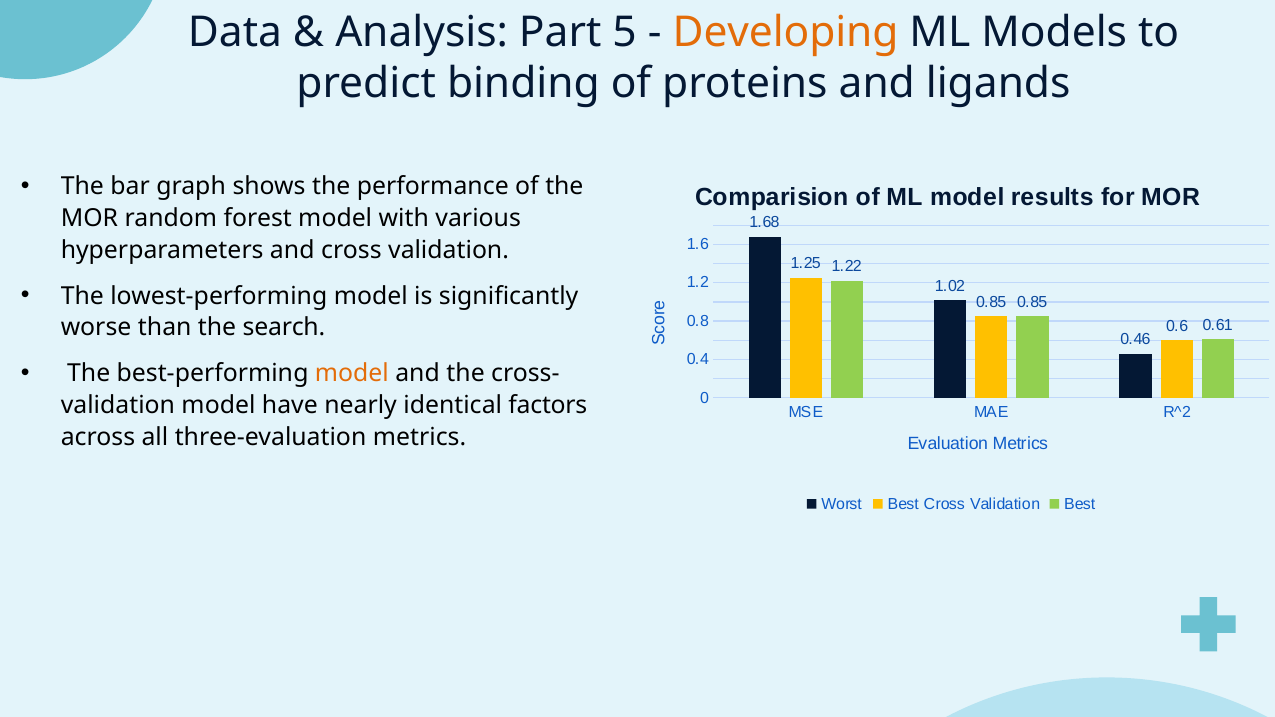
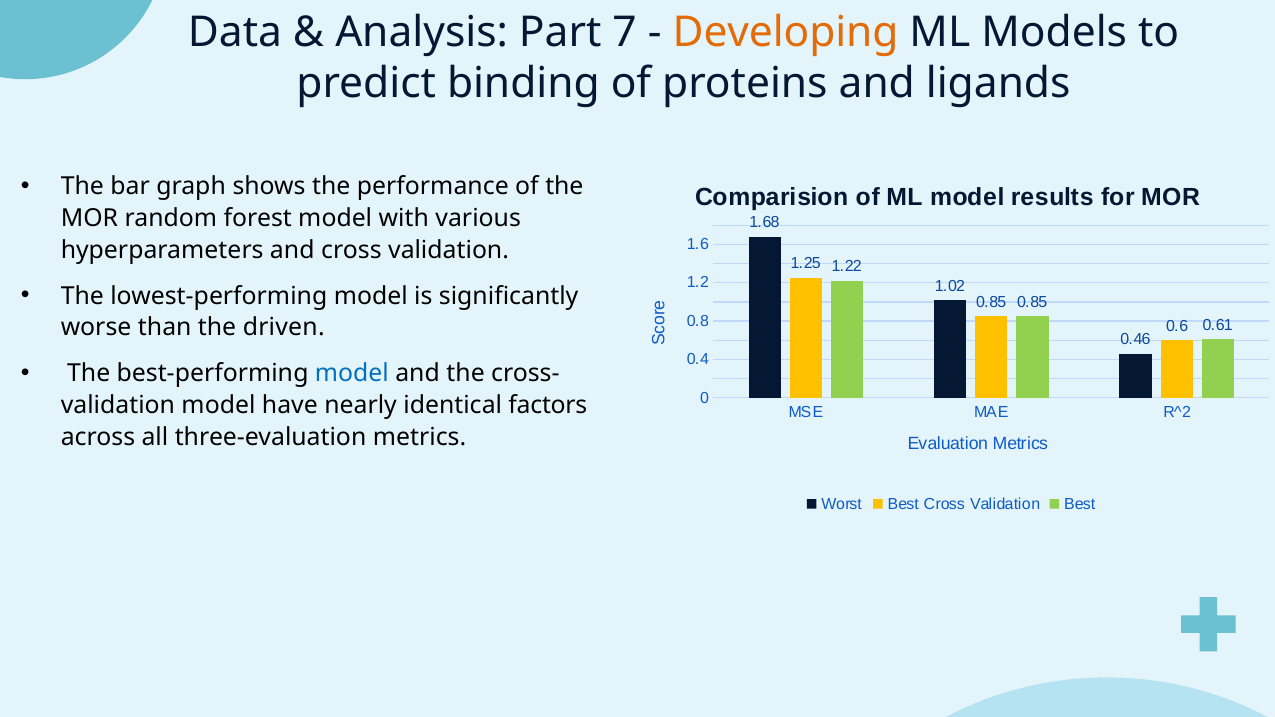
5: 5 -> 7 (625, 33)
search: search -> driven (284, 328)
model colour: orange -> blue (352, 374)
